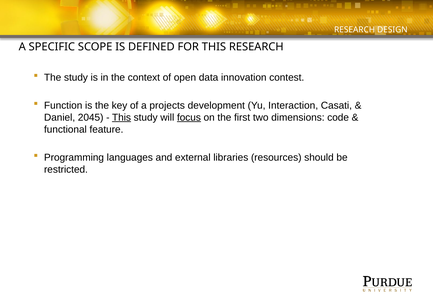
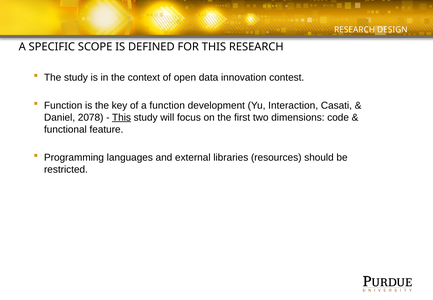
a projects: projects -> function (167, 105)
2045: 2045 -> 2078 (91, 117)
focus underline: present -> none (189, 117)
